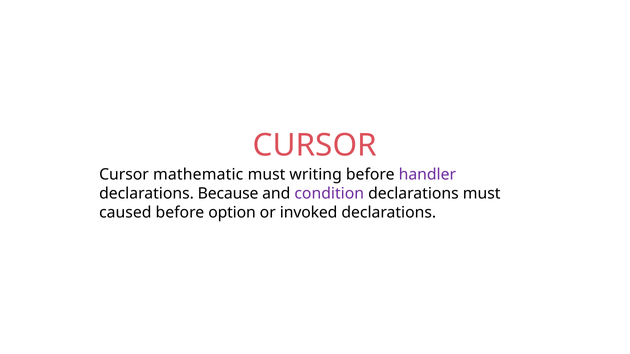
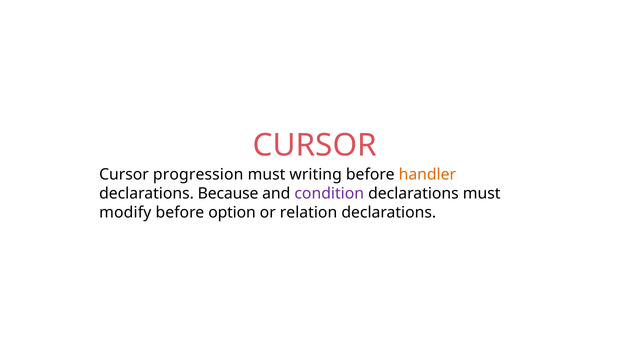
mathematic: mathematic -> progression (198, 175)
handler colour: purple -> orange (427, 175)
caused: caused -> modify (125, 213)
invoked: invoked -> relation (309, 213)
